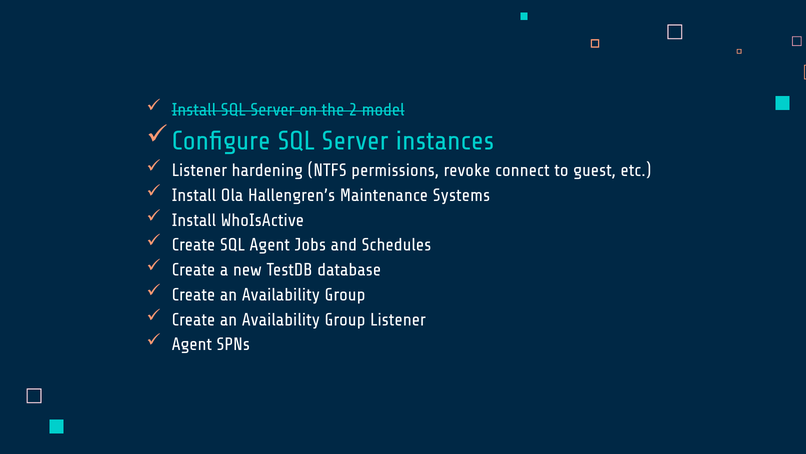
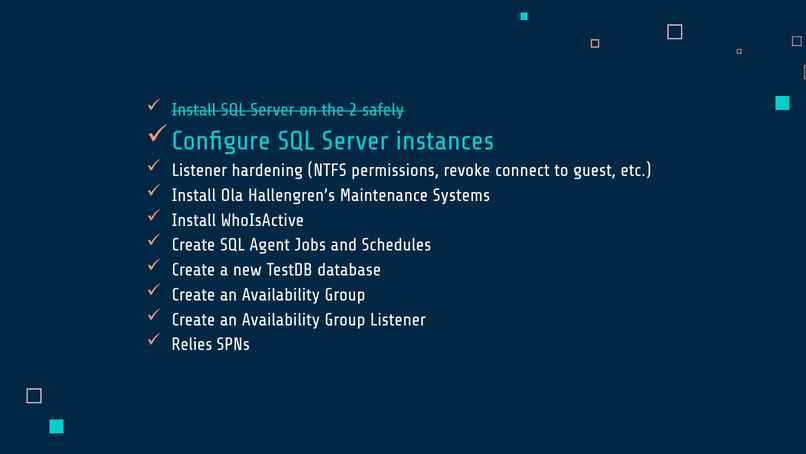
model: model -> safely (383, 110)
Agent: Agent -> Relies (192, 344)
